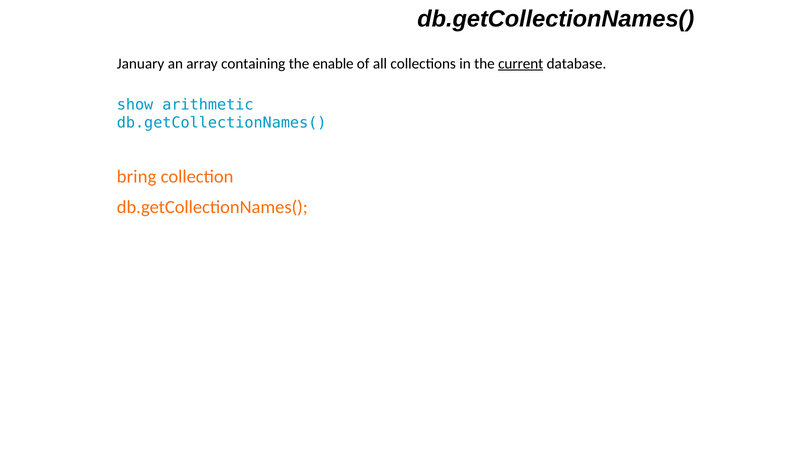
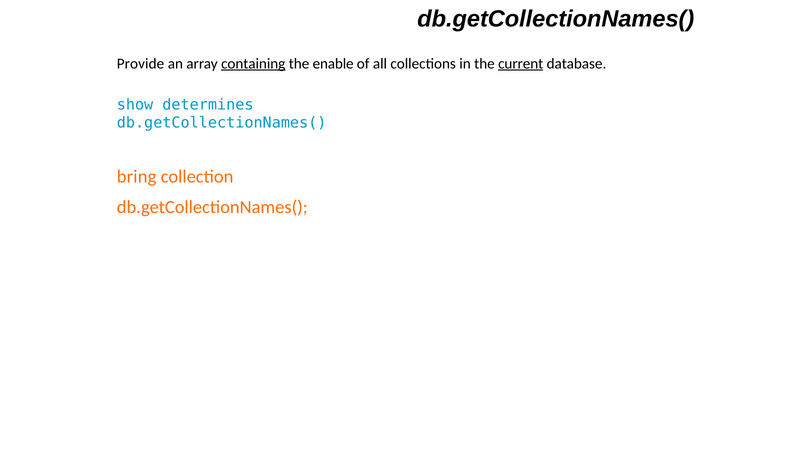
January: January -> Provide (141, 64)
containing underline: none -> present (253, 64)
arithmetic: arithmetic -> determines (208, 105)
